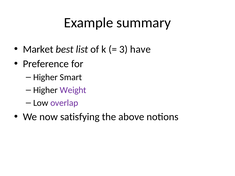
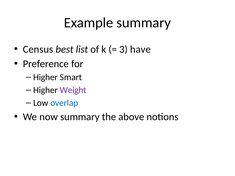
Market: Market -> Census (38, 49)
overlap colour: purple -> blue (64, 103)
now satisfying: satisfying -> summary (80, 117)
